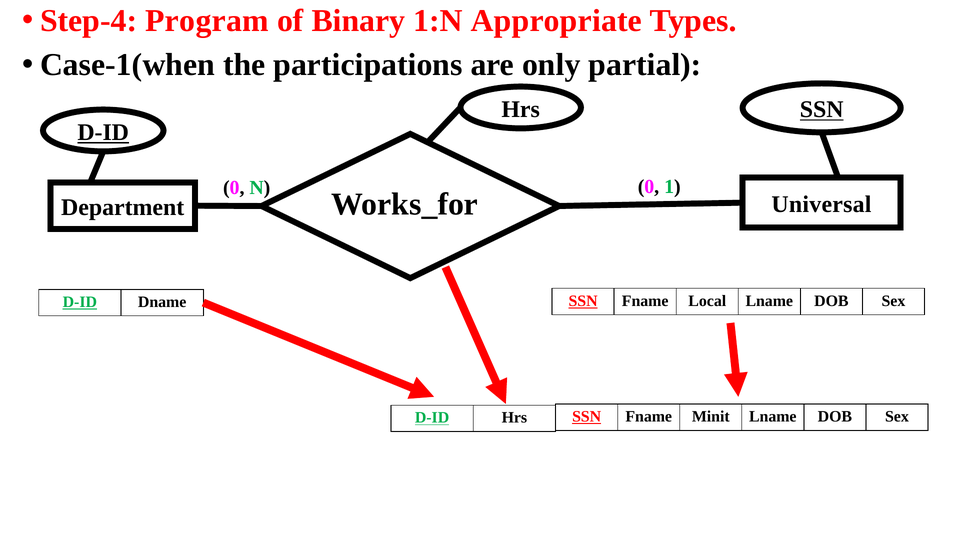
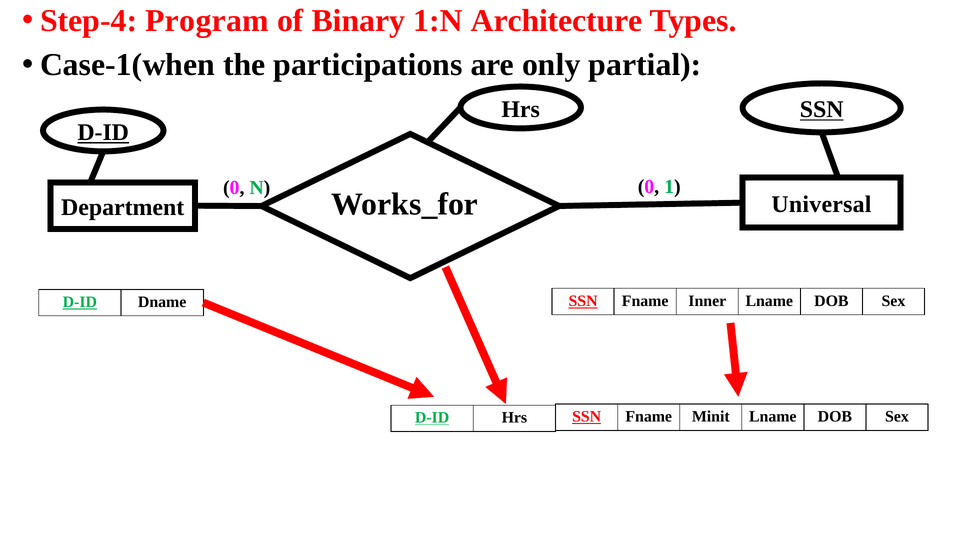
Appropriate: Appropriate -> Architecture (557, 21)
Local: Local -> Inner (707, 301)
